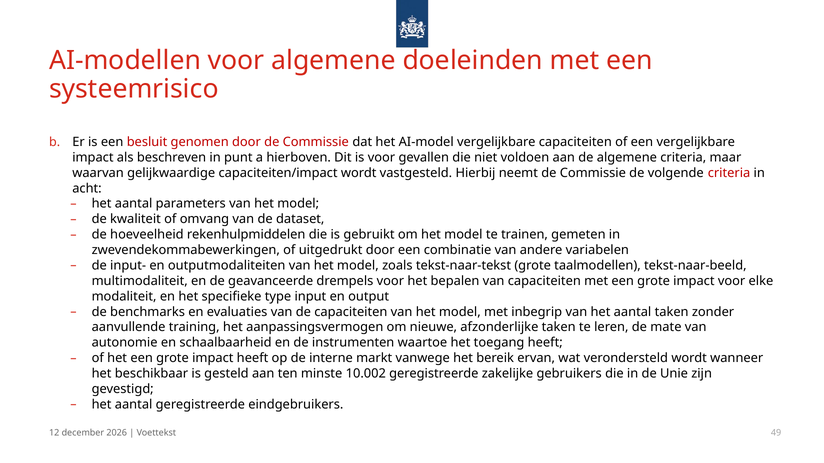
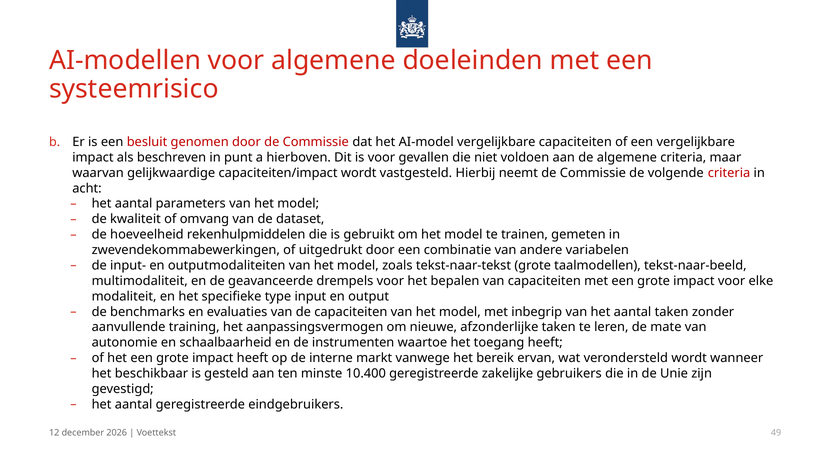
10.002: 10.002 -> 10.400 (366, 374)
